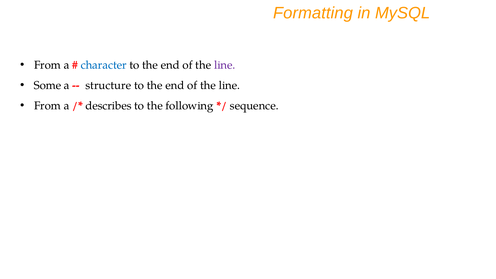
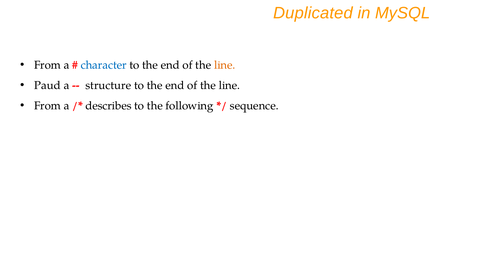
Formatting: Formatting -> Duplicated (313, 13)
line colour: purple -> orange (225, 65)
Some: Some -> Paud (48, 85)
